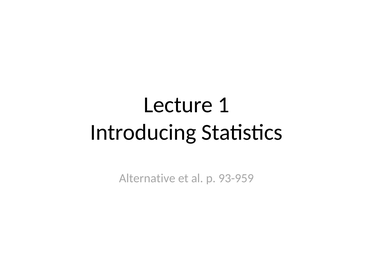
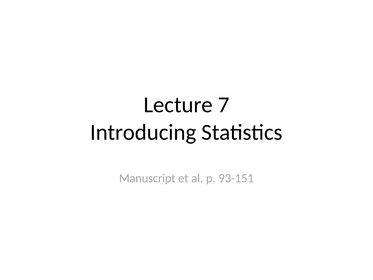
1: 1 -> 7 (224, 105)
Alternative: Alternative -> Manuscript (147, 178)
93-959: 93-959 -> 93-151 (236, 178)
